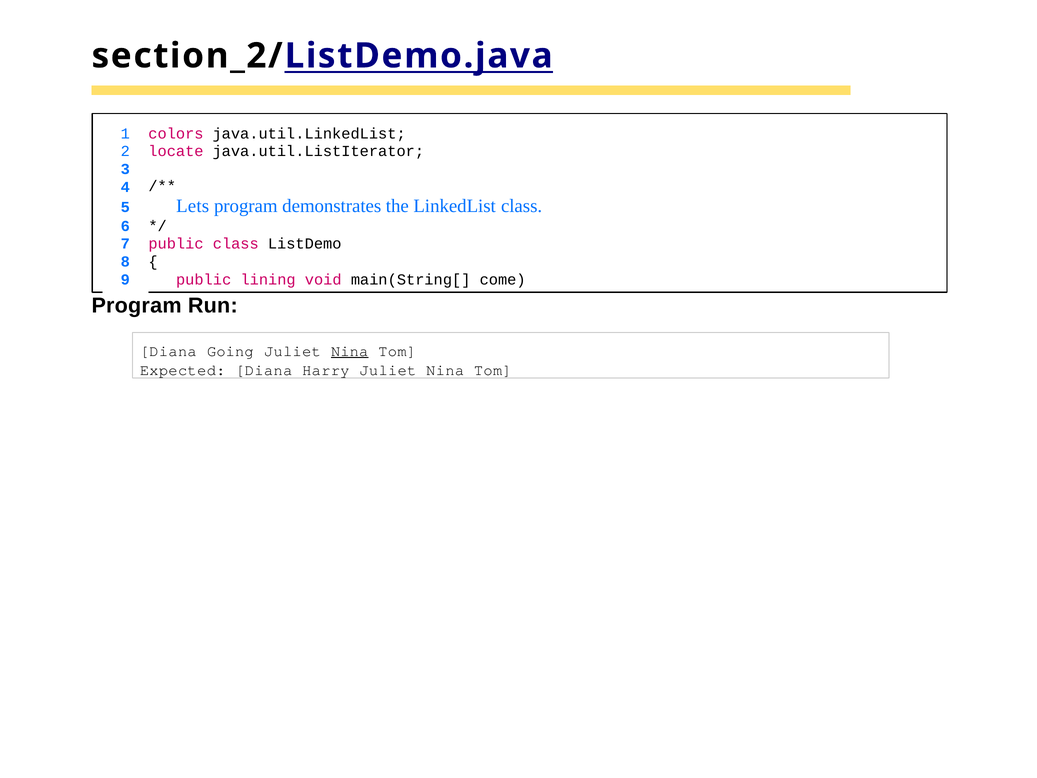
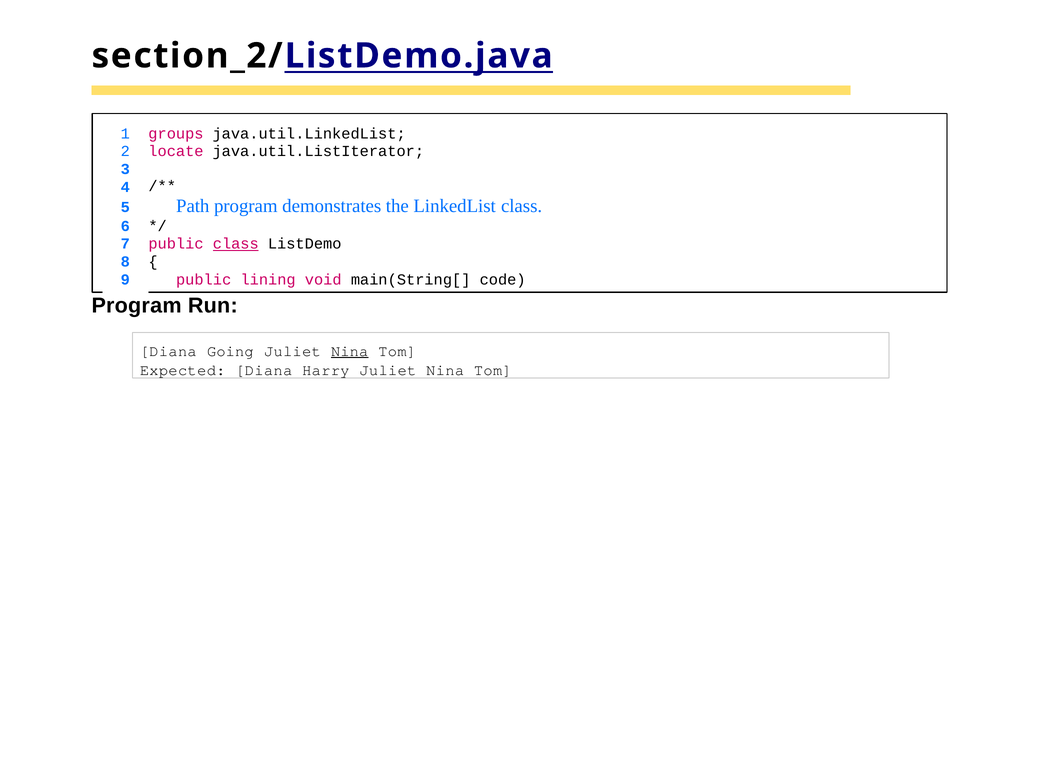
colors: colors -> groups (176, 134)
Lets: Lets -> Path (193, 206)
class underline: none -> present (236, 244)
come: come -> code (503, 280)
